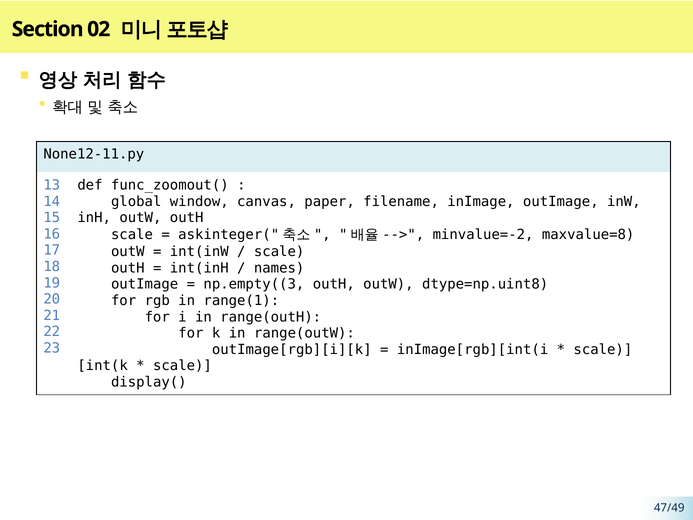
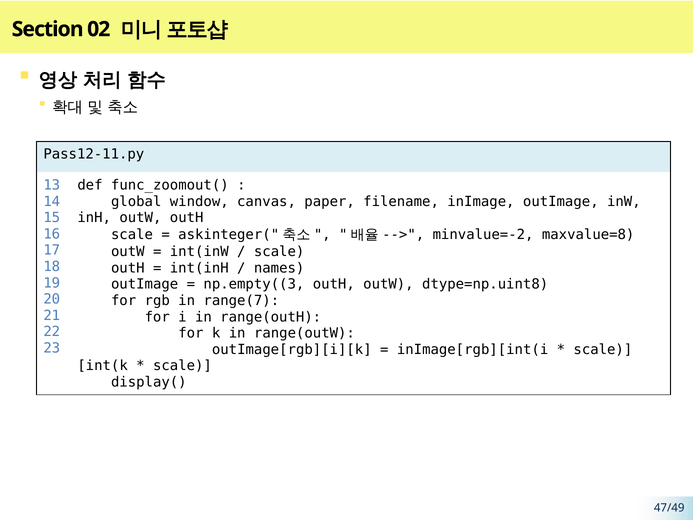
None12-11.py: None12-11.py -> Pass12-11.py (94, 154)
range(1: range(1 -> range(7 (241, 300)
